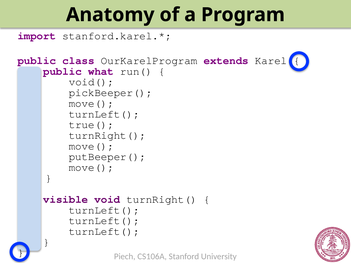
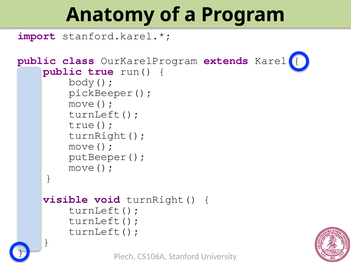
what: what -> true (101, 71)
void(: void( -> body( (91, 82)
